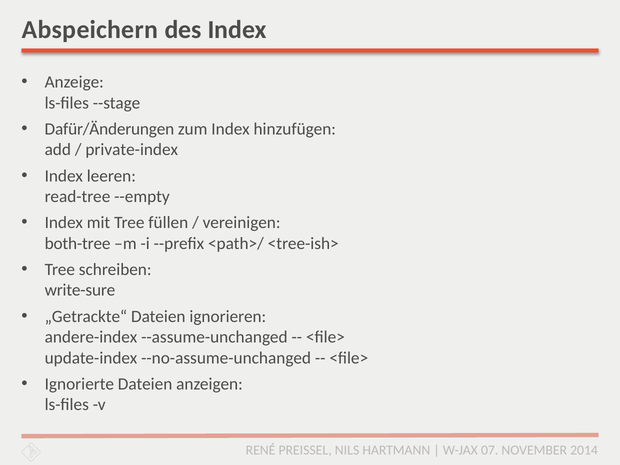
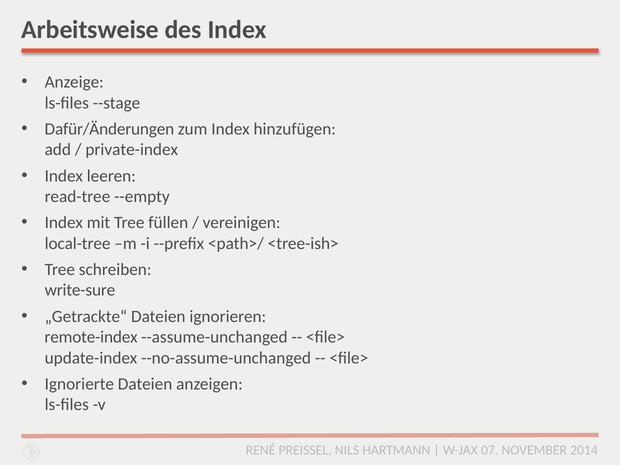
Abspeichern: Abspeichern -> Arbeitsweise (90, 30)
both-tree: both-tree -> local-tree (78, 243)
andere-index: andere-index -> remote-index (91, 337)
